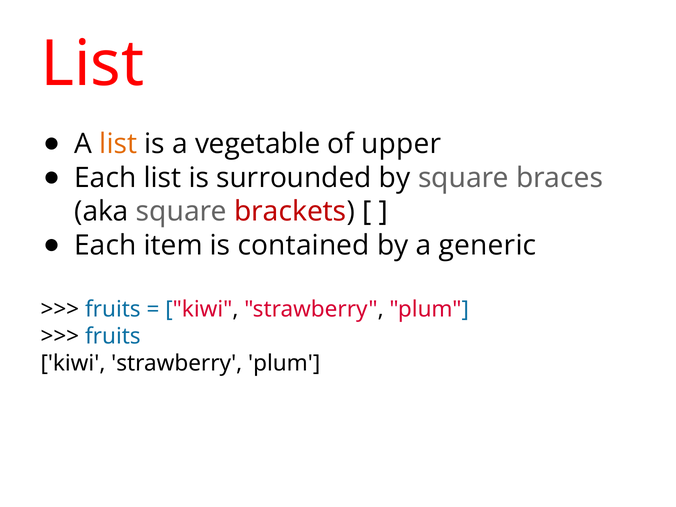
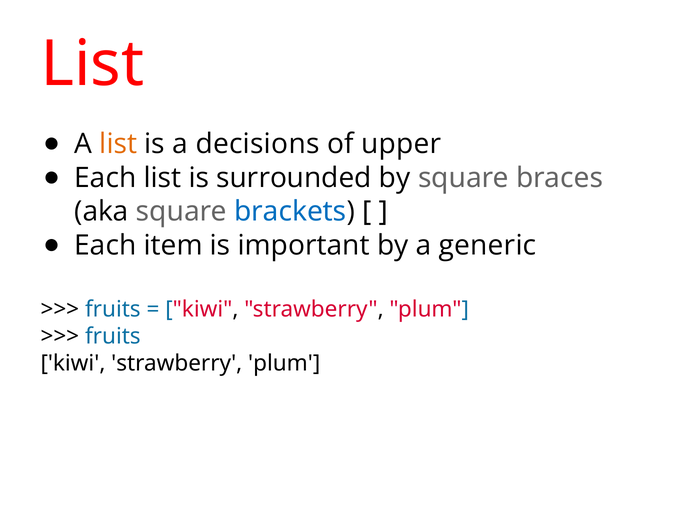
vegetable: vegetable -> decisions (257, 144)
brackets colour: red -> blue (290, 212)
contained: contained -> important (304, 245)
